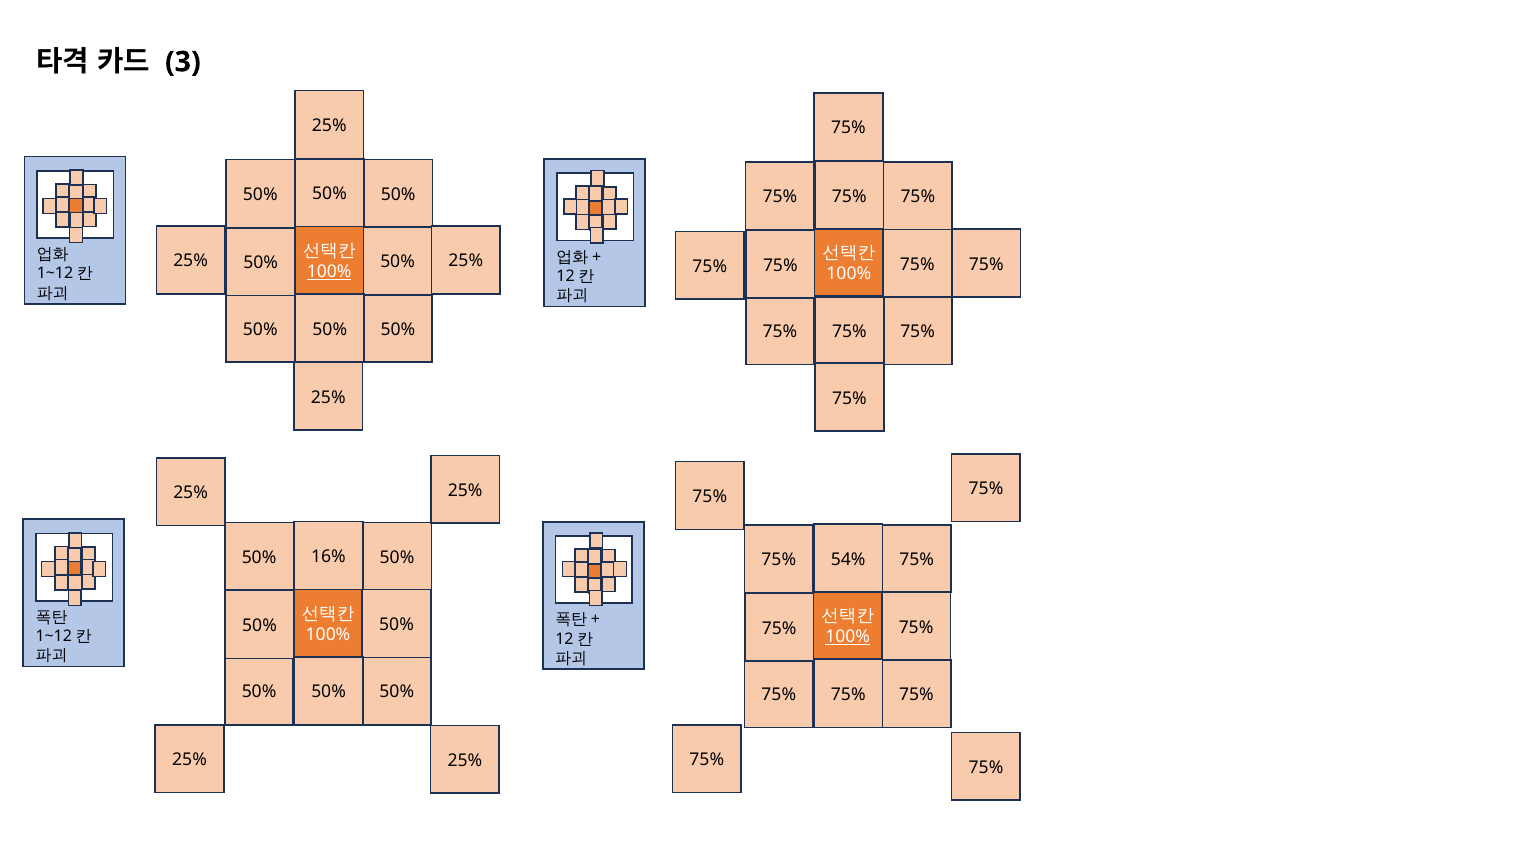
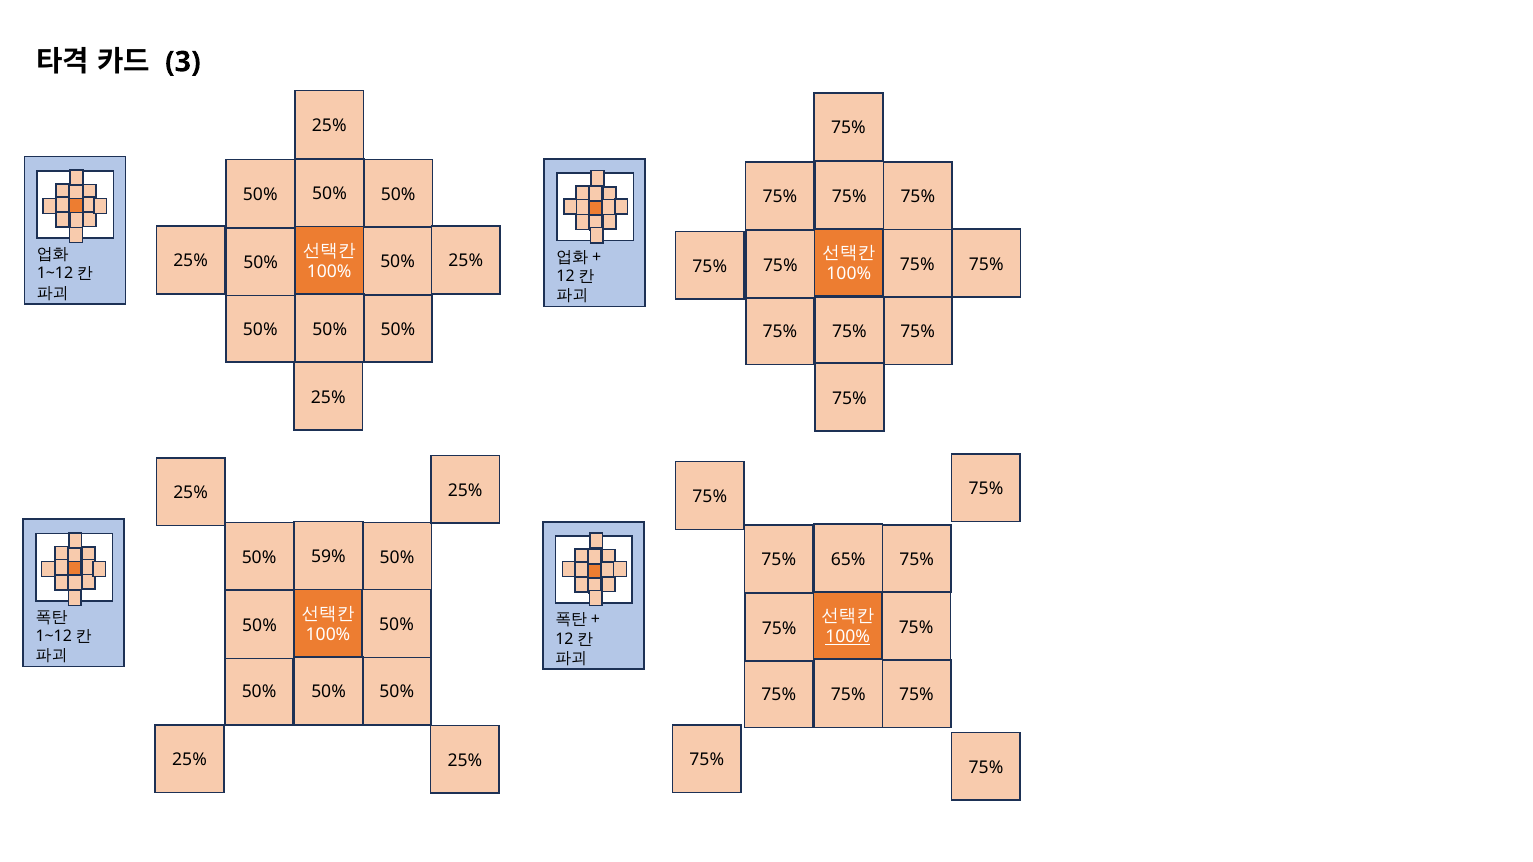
100% underline: present -> none (329, 272)
16%: 16% -> 59% (328, 557)
54%: 54% -> 65% (848, 559)
